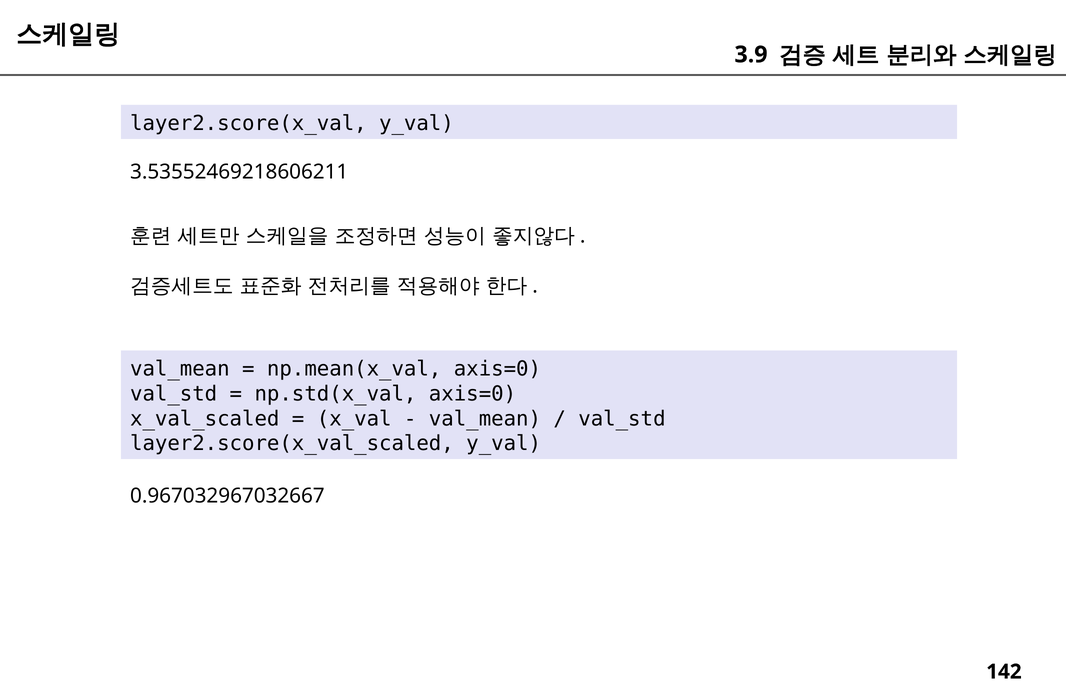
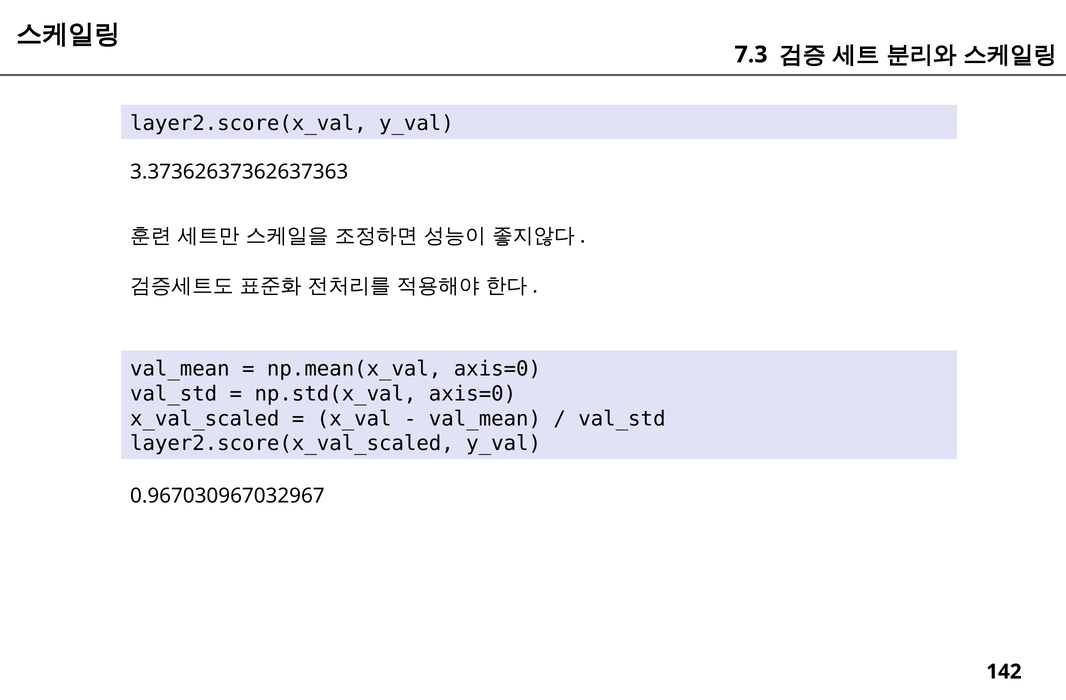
3.9: 3.9 -> 7.3 (751, 55)
3.53552469218606211: 3.53552469218606211 -> 3.37362637362637363 (239, 172)
0.967032967032667: 0.967032967032667 -> 0.967030967032967 (227, 496)
